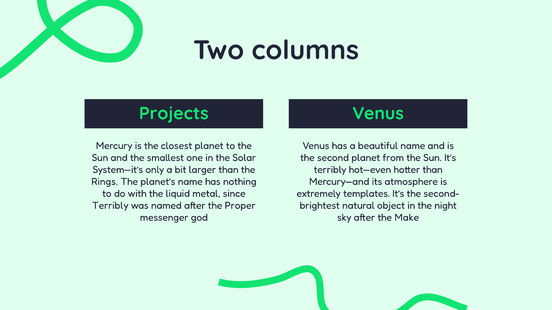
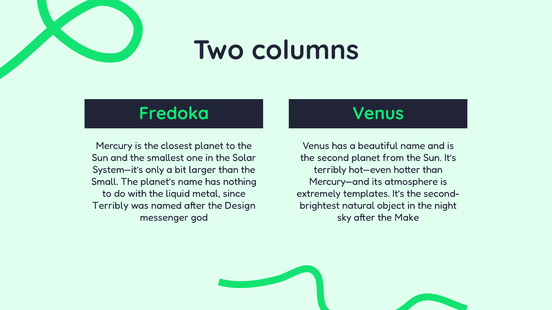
Projects: Projects -> Fredoka (174, 114)
Rings: Rings -> Small (105, 182)
Proper: Proper -> Design (240, 206)
